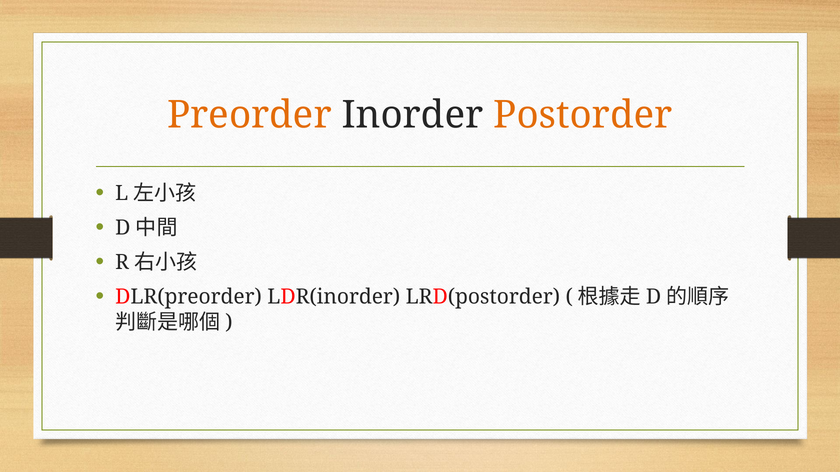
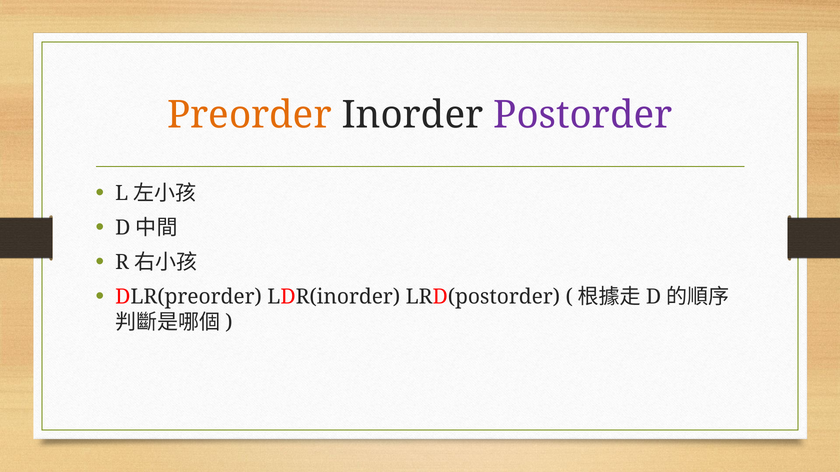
Postorder colour: orange -> purple (583, 115)
